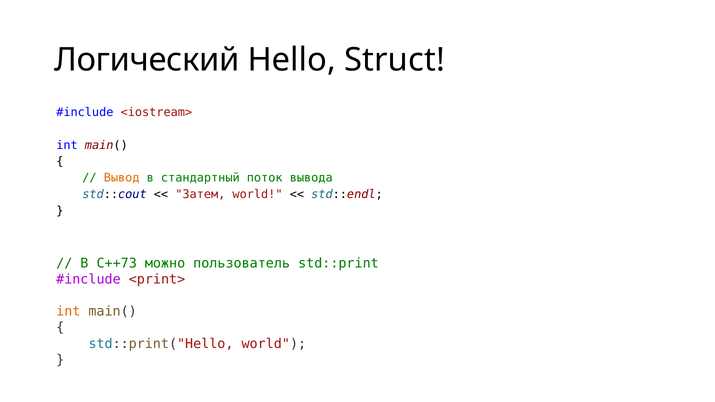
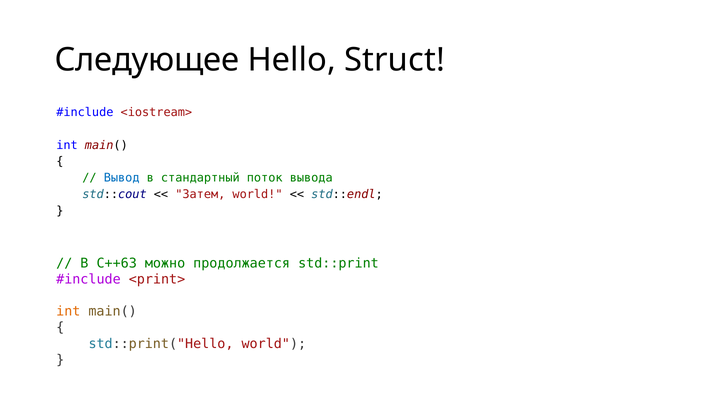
Логический: Логический -> Следующее (147, 60)
Вывод colour: orange -> blue (122, 178)
C++73: C++73 -> C++63 (117, 263)
пользователь: пользователь -> продолжается (242, 263)
